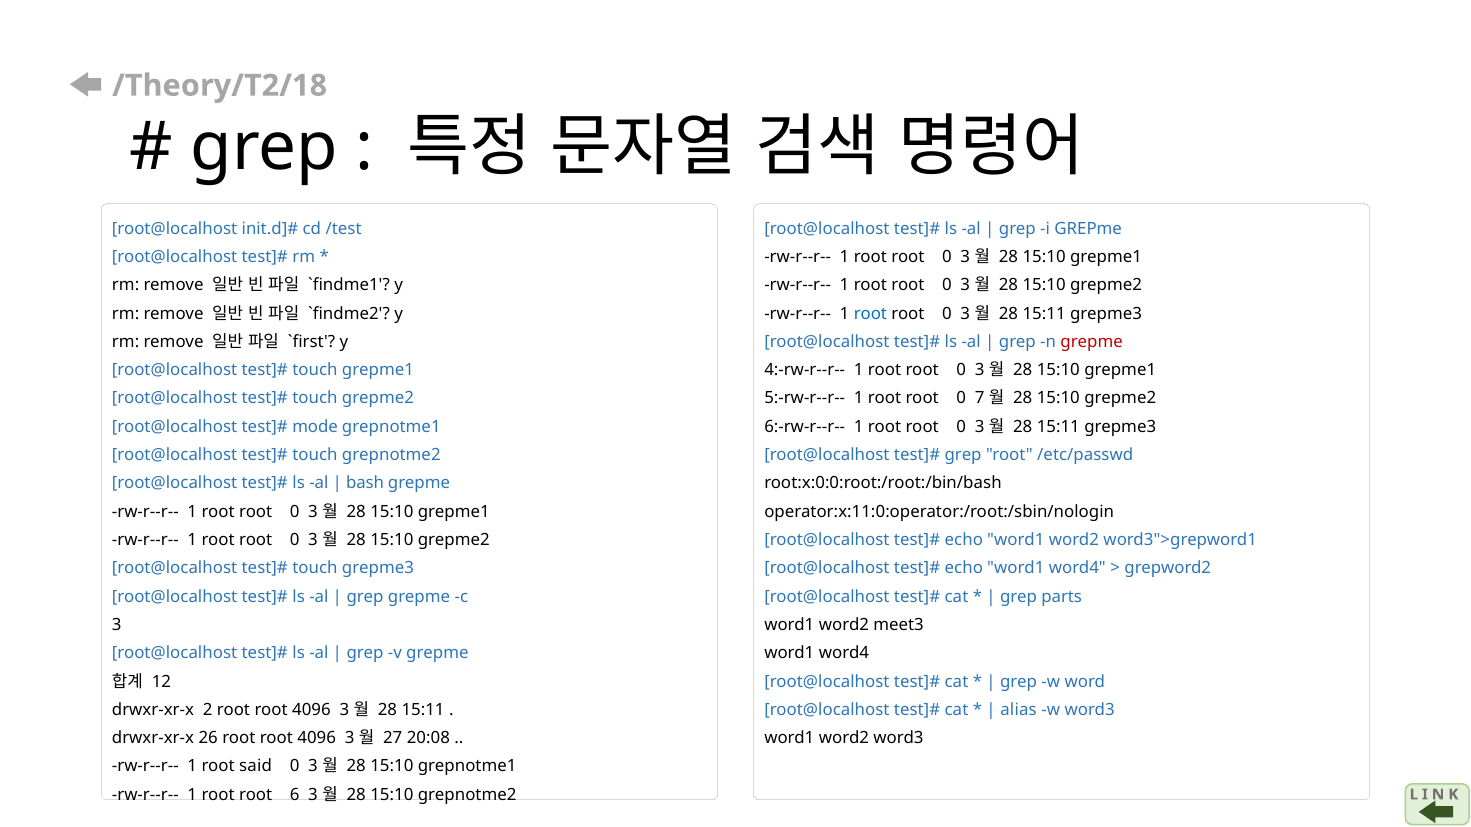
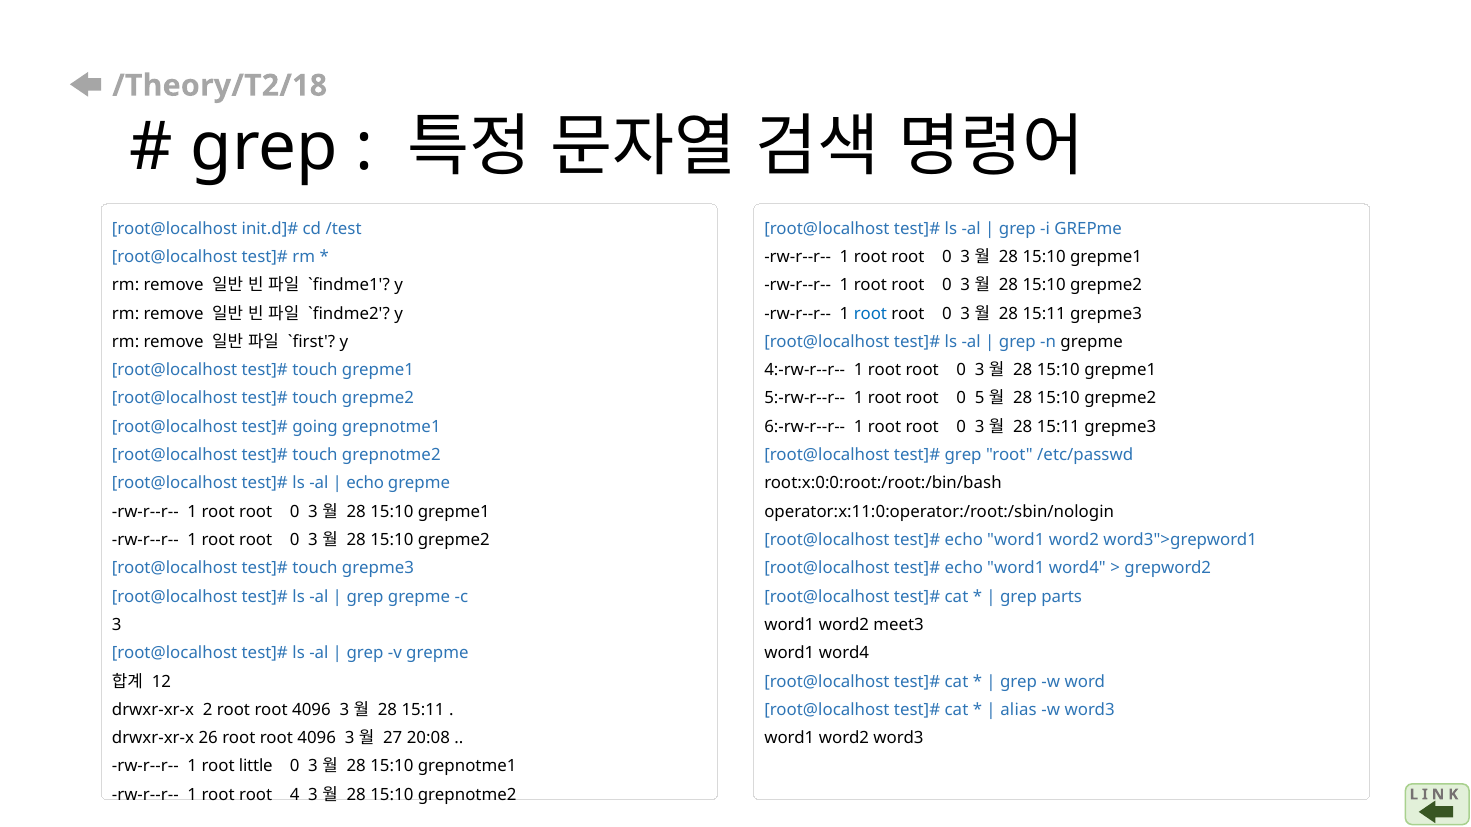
grepme colour: red -> black (1092, 342)
7: 7 -> 5 (980, 399)
mode: mode -> going (315, 427)
bash: bash -> echo (365, 484)
said: said -> little (256, 767)
6: 6 -> 4 (295, 795)
